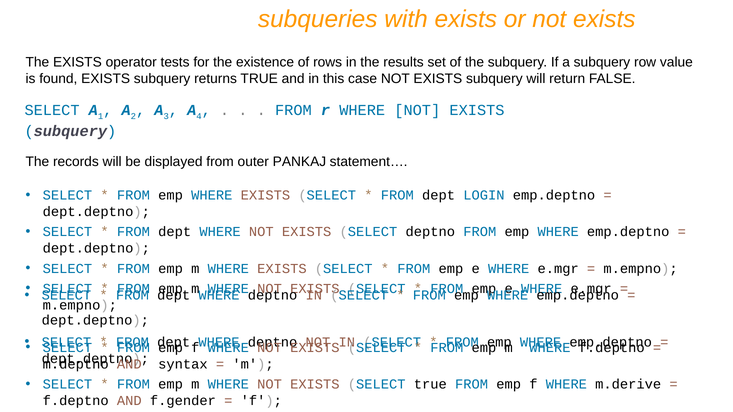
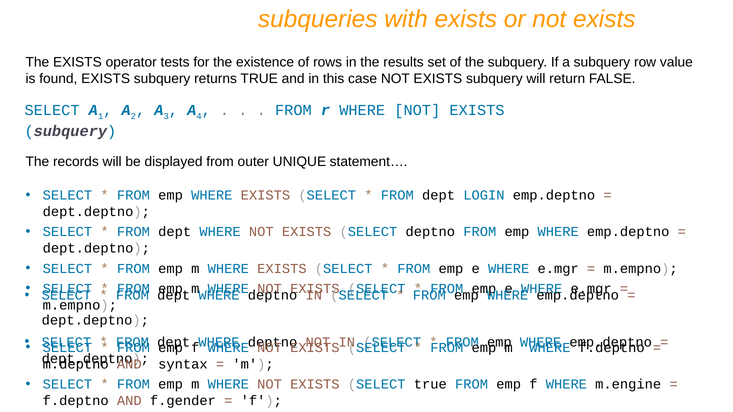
PANKAJ: PANKAJ -> UNIQUE (299, 162)
m.derive: m.derive -> m.engine (628, 385)
